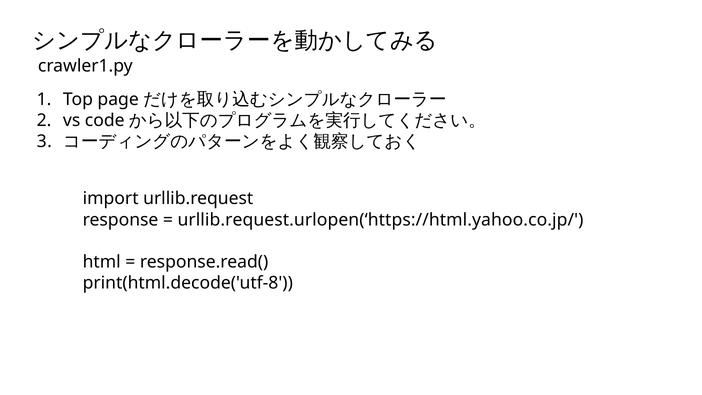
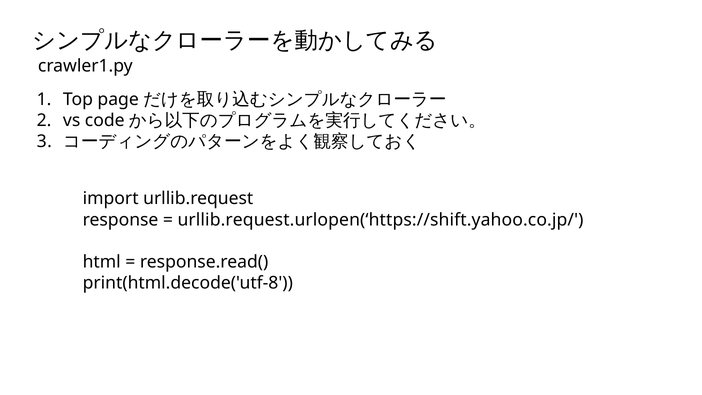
urllib.request.urlopen(‘https://html.yahoo.co.jp/: urllib.request.urlopen(‘https://html.yahoo.co.jp/ -> urllib.request.urlopen(‘https://shift.yahoo.co.jp/ (380, 220)
